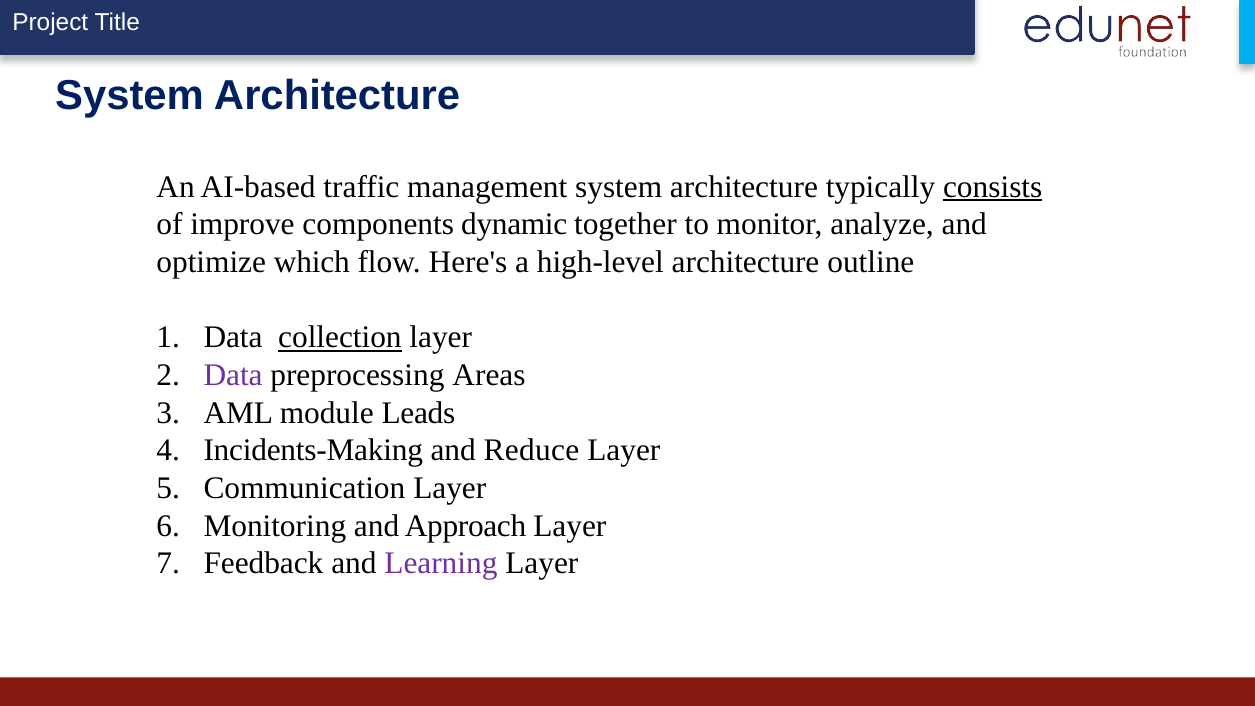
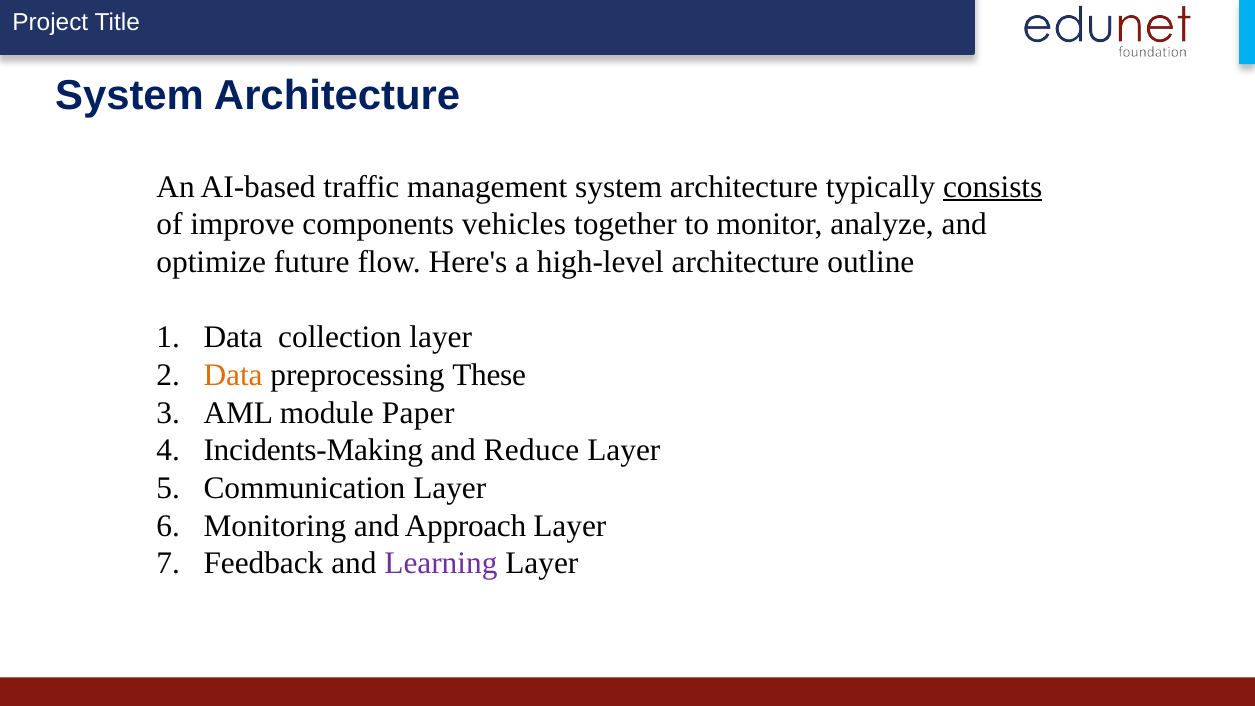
dynamic: dynamic -> vehicles (514, 224)
which: which -> future (312, 262)
collection underline: present -> none (340, 337)
Data colour: purple -> orange (233, 375)
Areas: Areas -> These (489, 375)
Leads: Leads -> Paper (418, 413)
